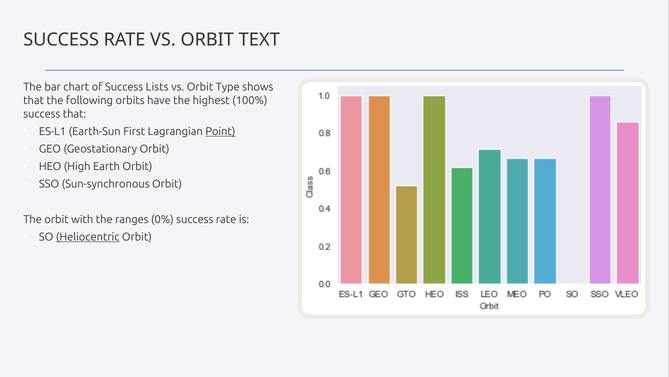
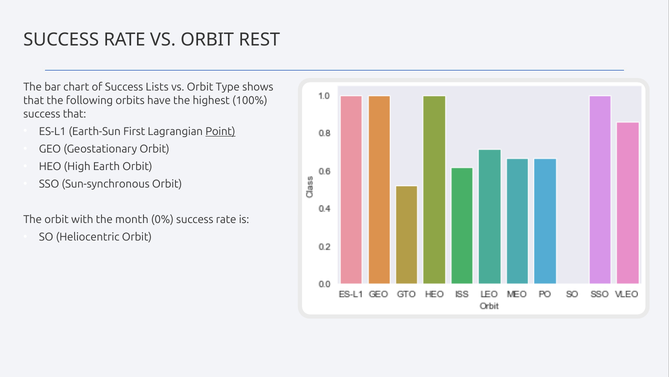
TEXT: TEXT -> REST (259, 40)
ranges: ranges -> month (132, 219)
Heliocentric underline: present -> none (88, 237)
